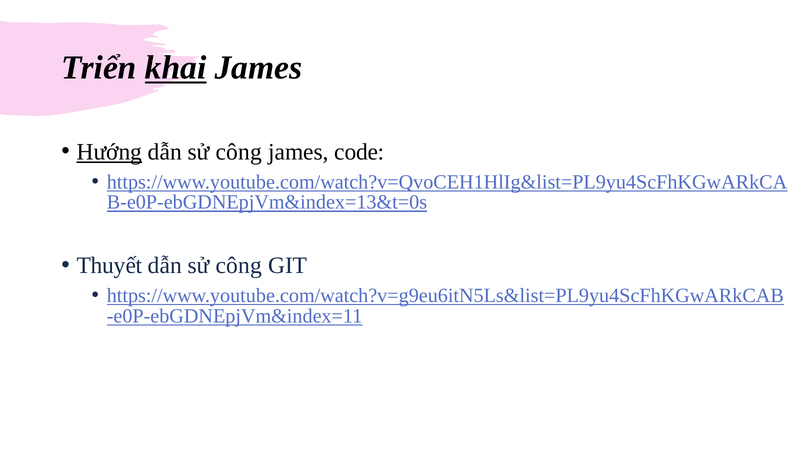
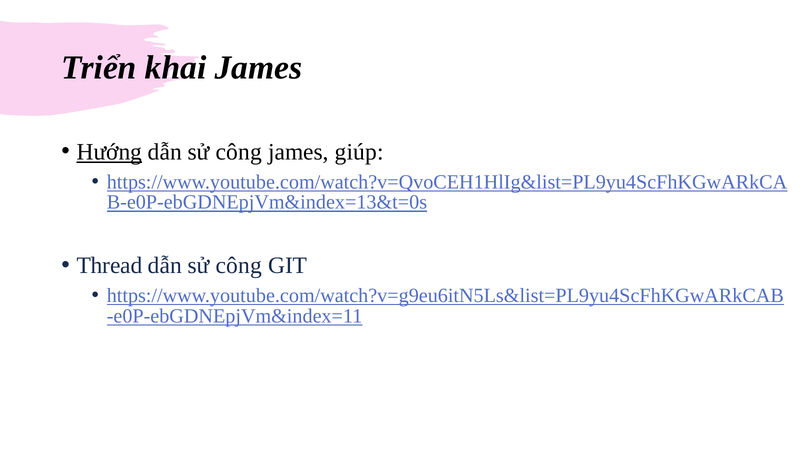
khai underline: present -> none (176, 68)
code: code -> giúp (359, 152)
Thuyết: Thuyết -> Thread (109, 265)
